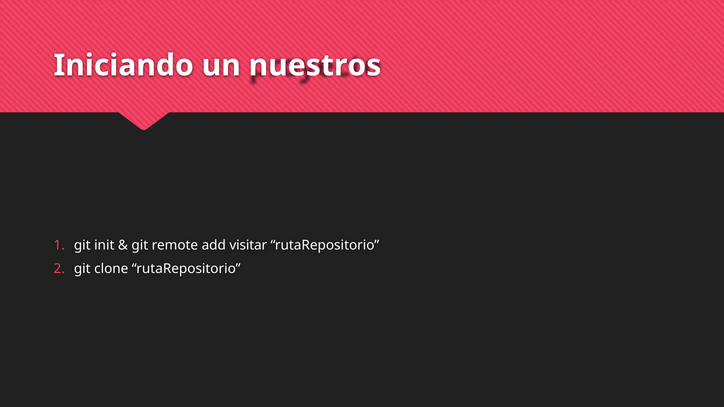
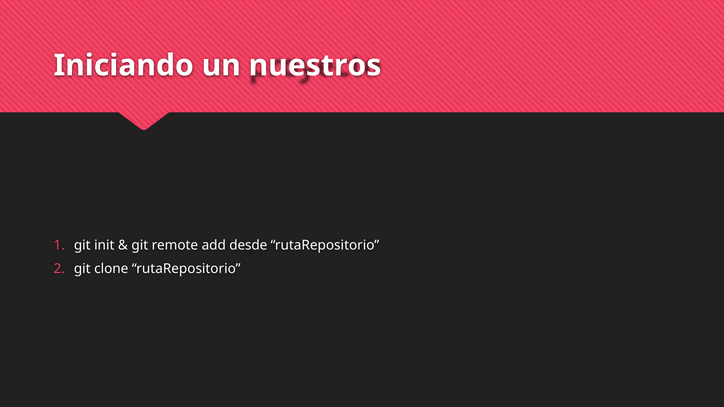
visitar: visitar -> desde (248, 246)
